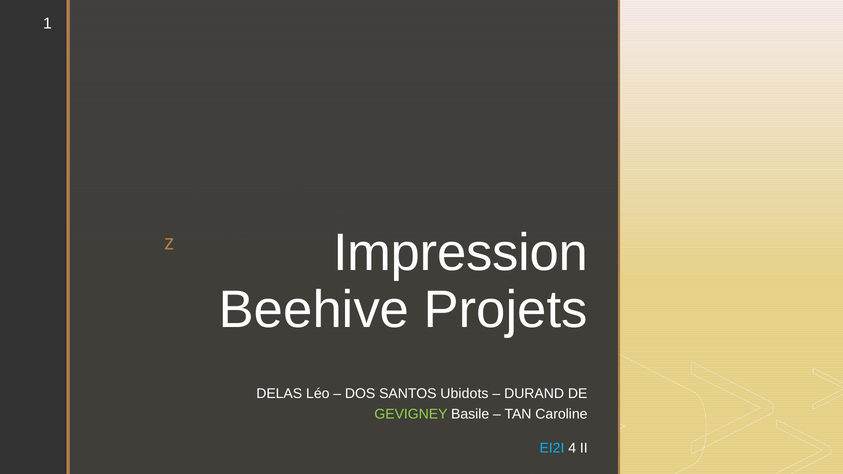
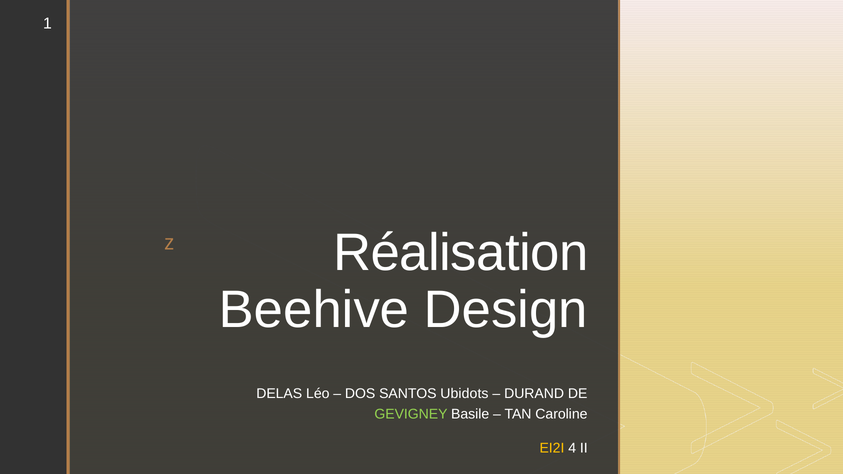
Impression: Impression -> Réalisation (461, 253)
Projets: Projets -> Design (506, 310)
EI2I colour: light blue -> yellow (552, 448)
